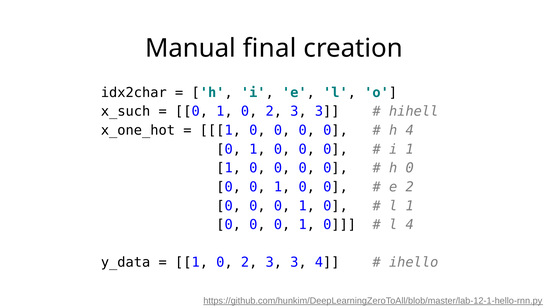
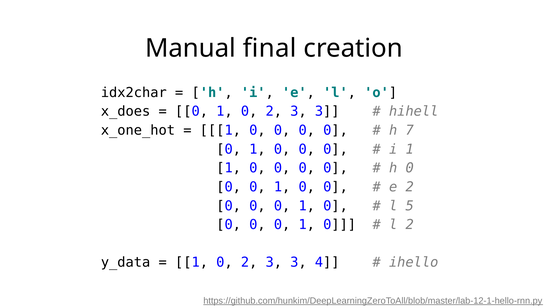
x_such: x_such -> x_does (126, 112)
h 4: 4 -> 7 (410, 130)
l 1: 1 -> 5 (410, 206)
l 4: 4 -> 2 (410, 225)
